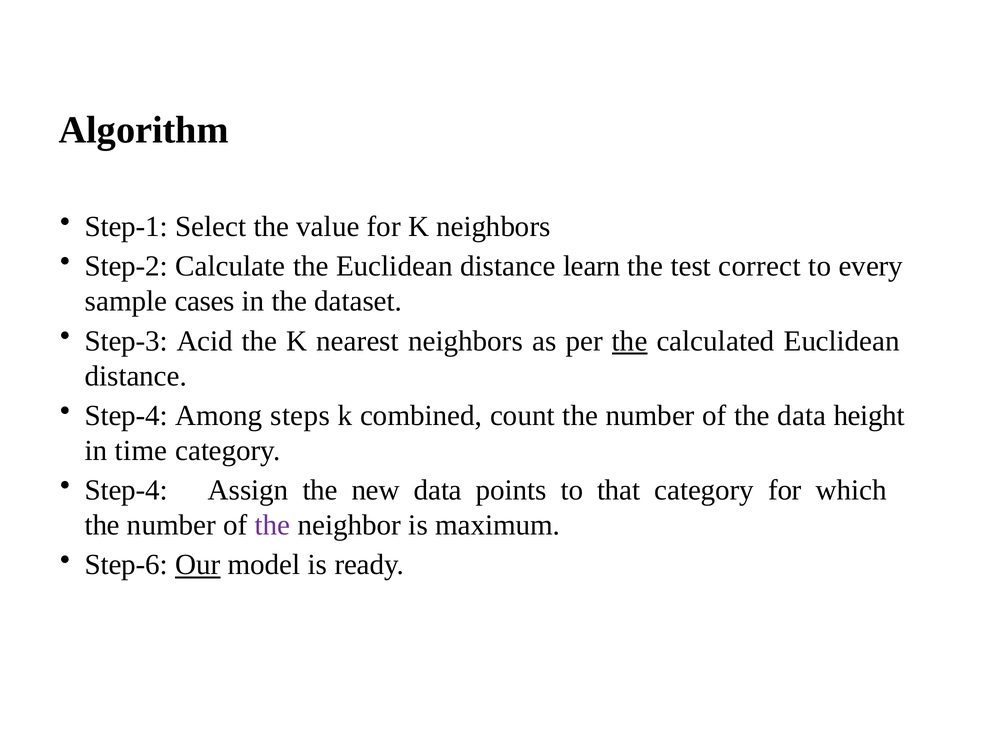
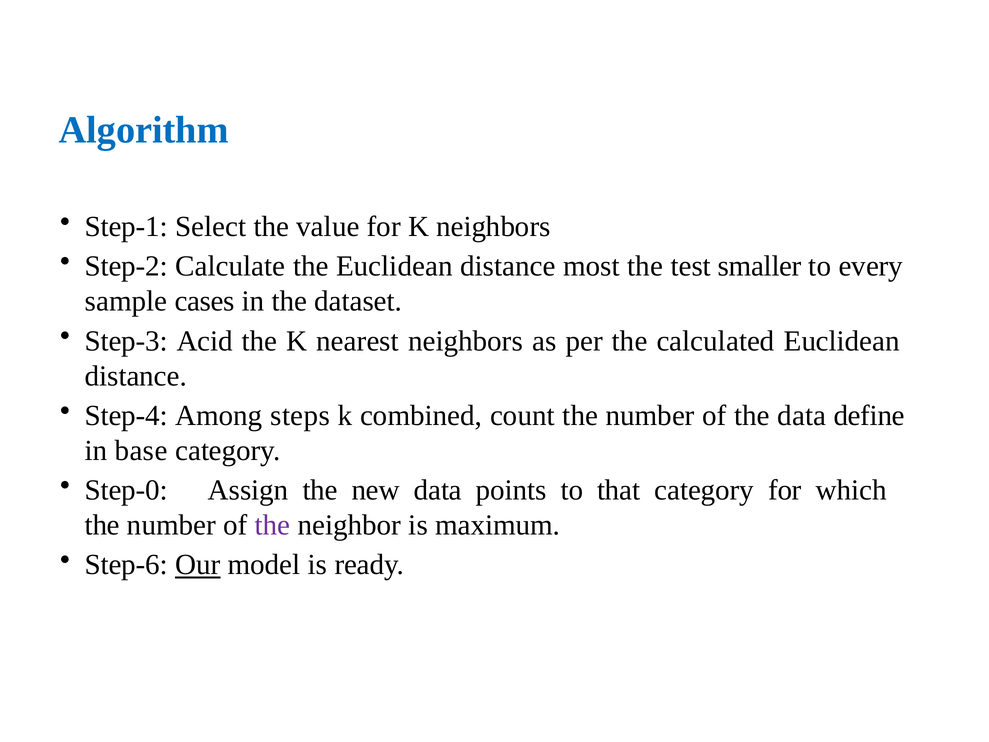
Algorithm colour: black -> blue (144, 130)
learn: learn -> most (592, 266)
correct: correct -> smaller (760, 266)
the underline: present -> none (630, 341)
height: height -> define (869, 415)
time: time -> base (141, 450)
Step-4: Step-4 -> Step-0 (126, 490)
